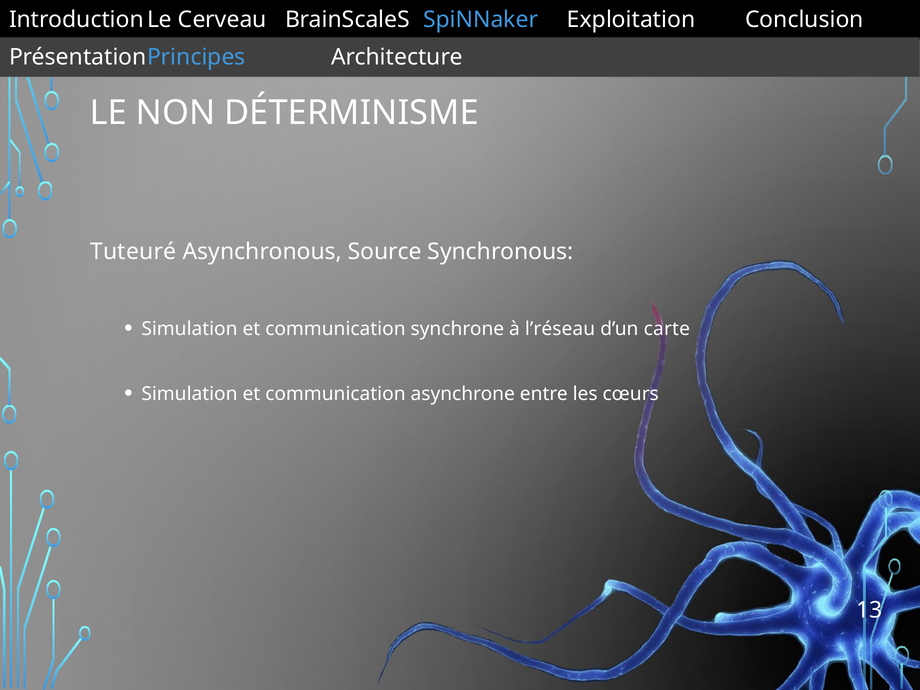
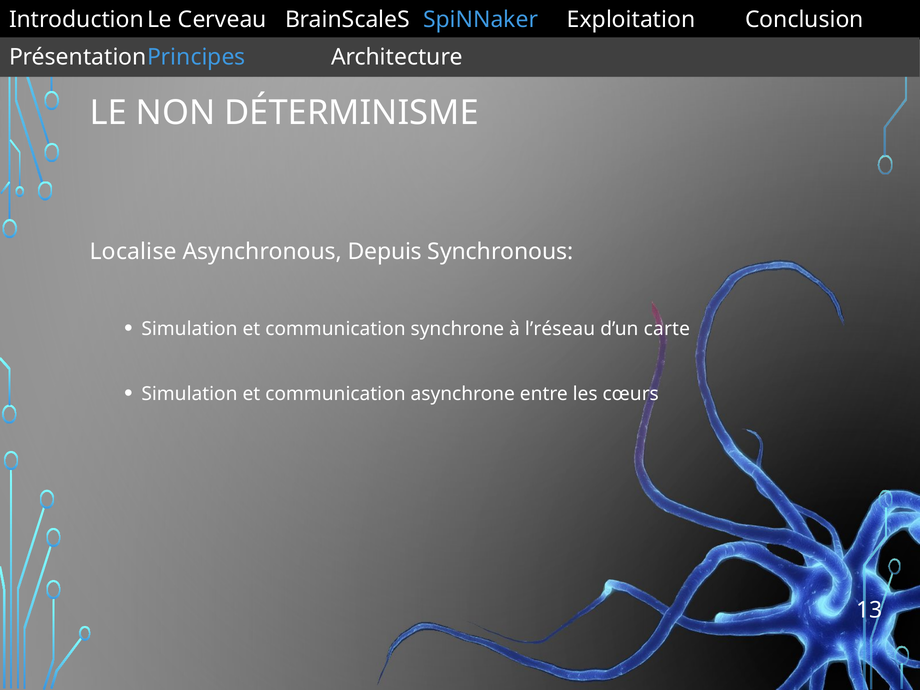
Tuteuré: Tuteuré -> Localise (133, 252)
Source: Source -> Depuis (385, 252)
